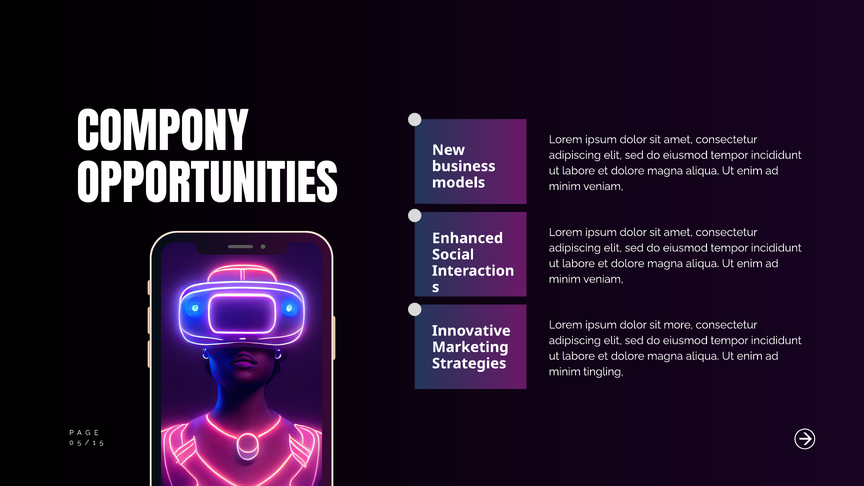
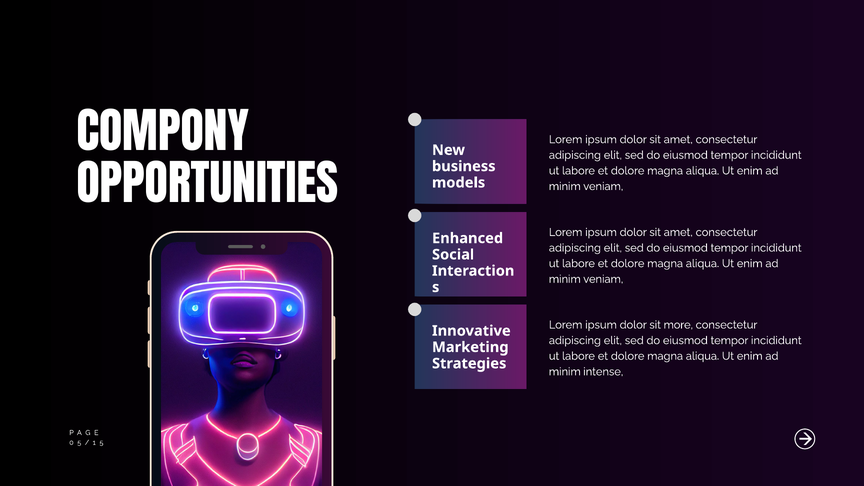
tingling: tingling -> intense (603, 372)
